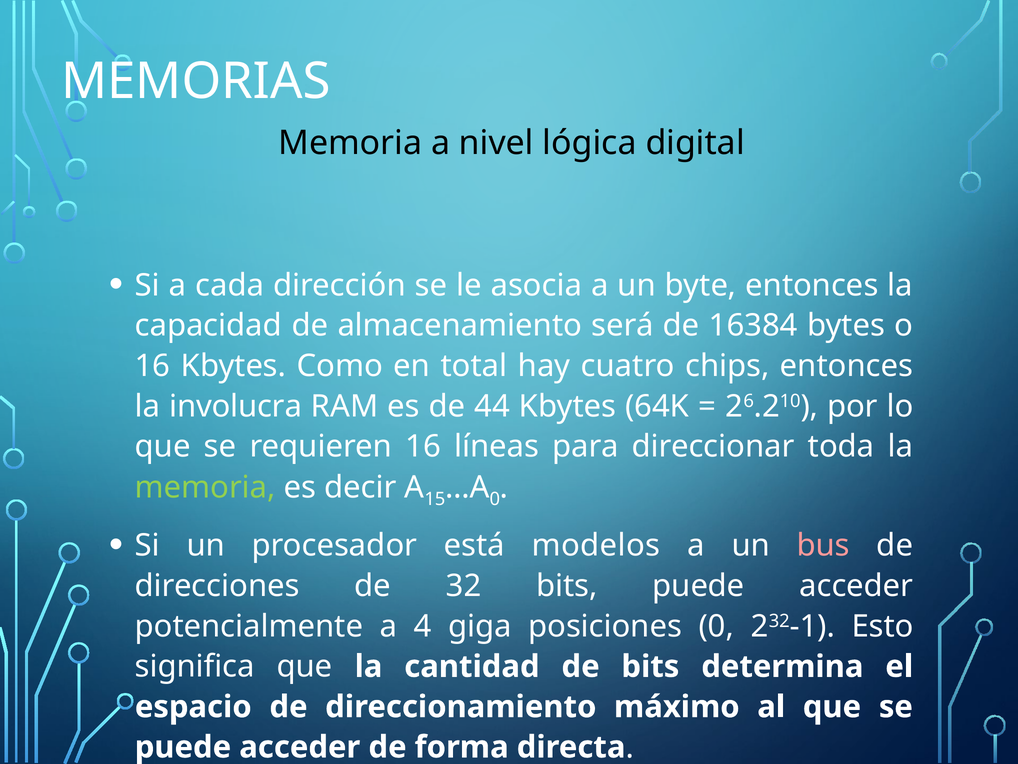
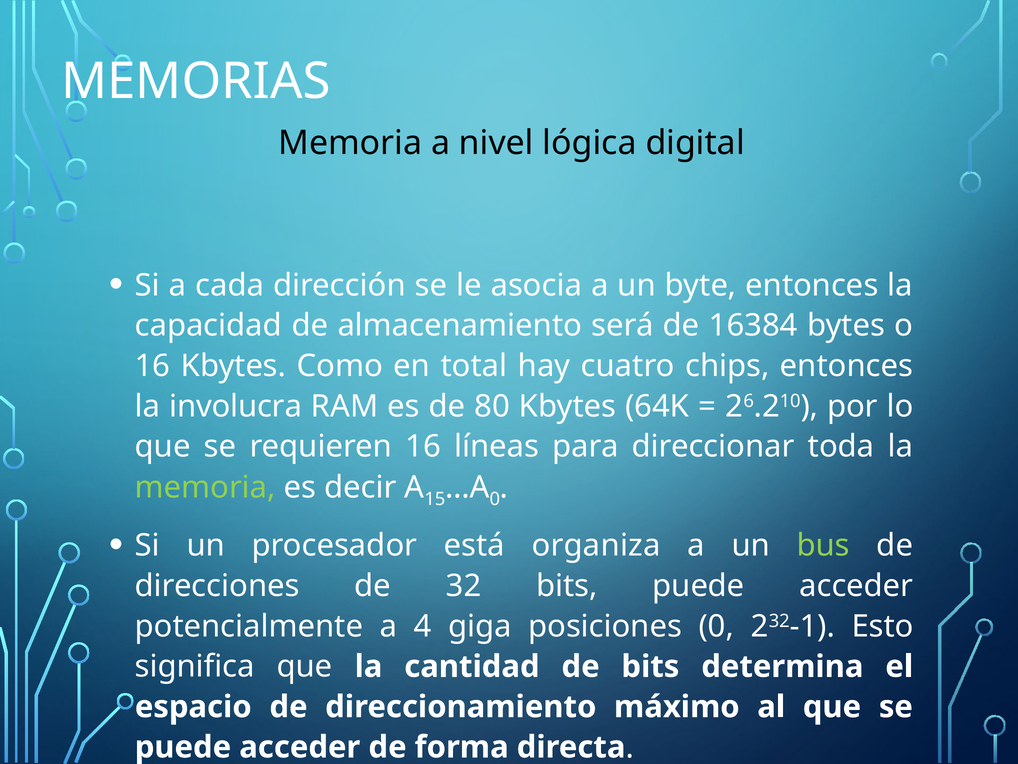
44: 44 -> 80 (492, 406)
modelos: modelos -> organiza (596, 545)
bus colour: pink -> light green (823, 545)
